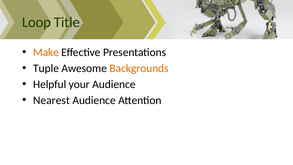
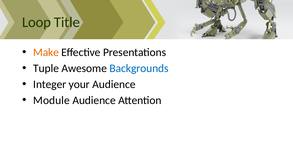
Backgrounds colour: orange -> blue (139, 68)
Helpful: Helpful -> Integer (50, 84)
Nearest: Nearest -> Module (51, 100)
